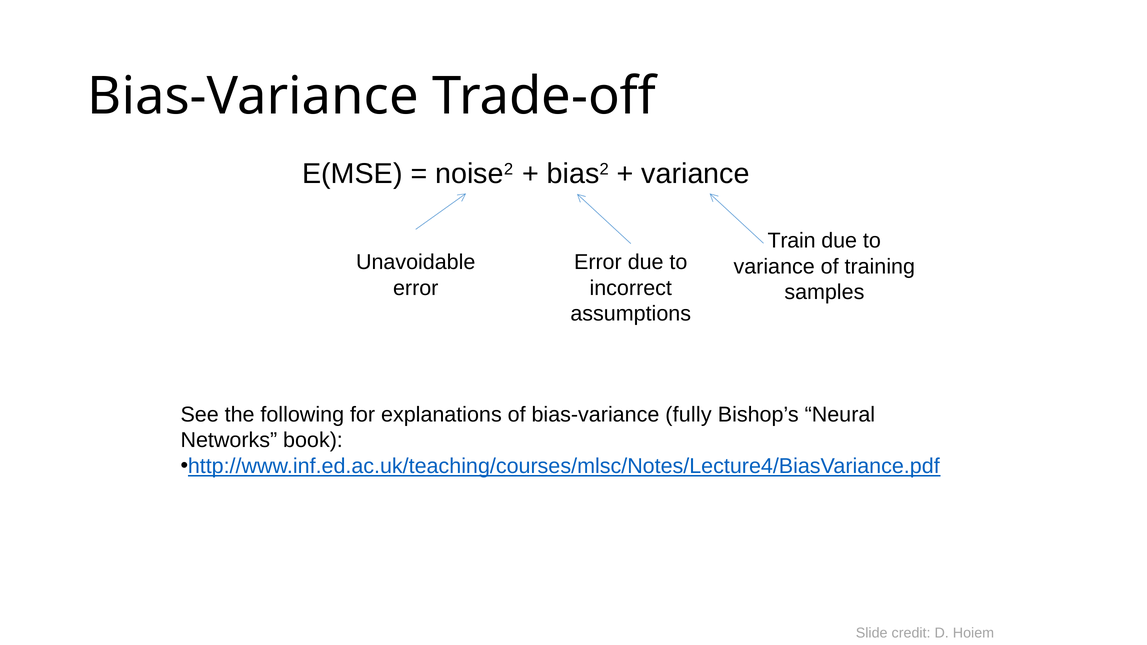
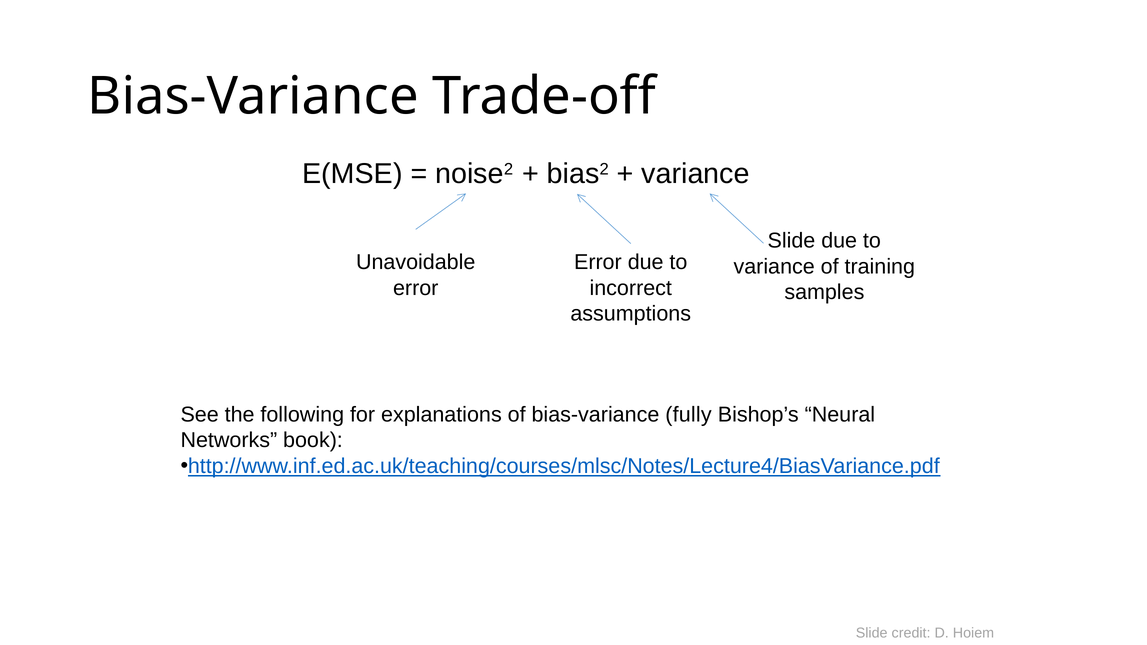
Train: Train -> Slide (791, 241)
